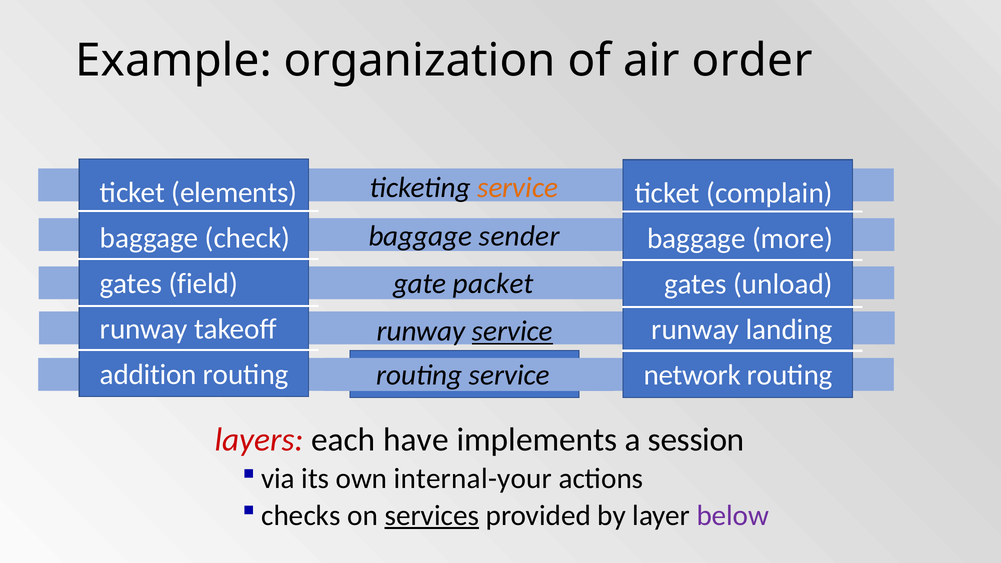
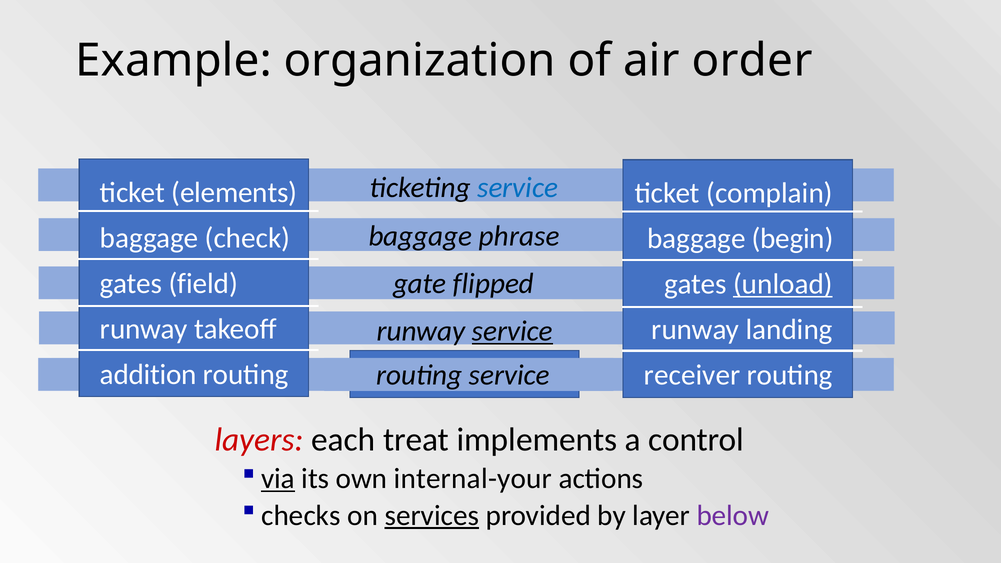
service colour: orange -> blue (518, 187)
sender: sender -> phrase (519, 236)
more: more -> begin (793, 239)
packet: packet -> flipped (493, 284)
unload underline: none -> present (783, 284)
network: network -> receiver (692, 375)
have: have -> treat (416, 440)
session: session -> control (696, 440)
via underline: none -> present (278, 479)
